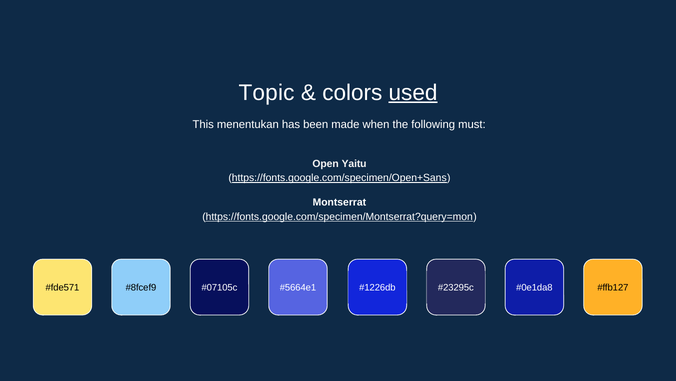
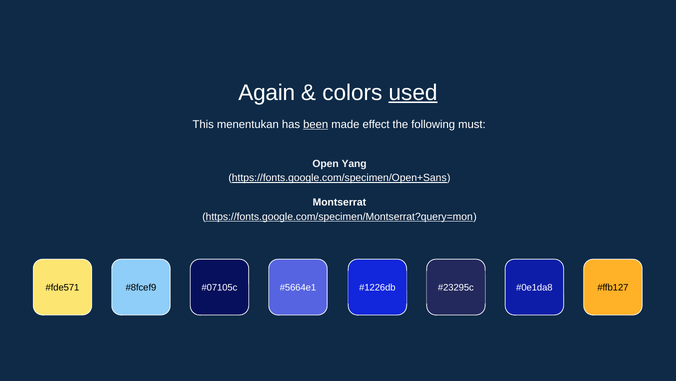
Topic: Topic -> Again (267, 92)
been underline: none -> present (316, 124)
when: when -> effect (376, 124)
Yaitu: Yaitu -> Yang (354, 163)
